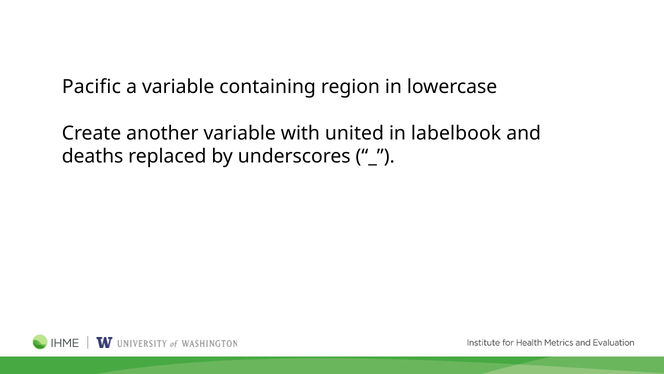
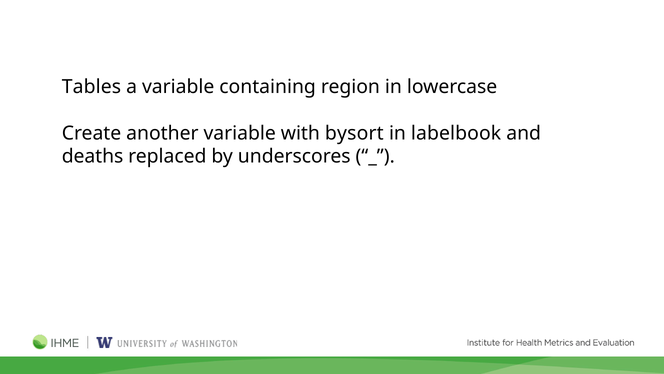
Pacific: Pacific -> Tables (91, 87)
united: united -> bysort (354, 133)
